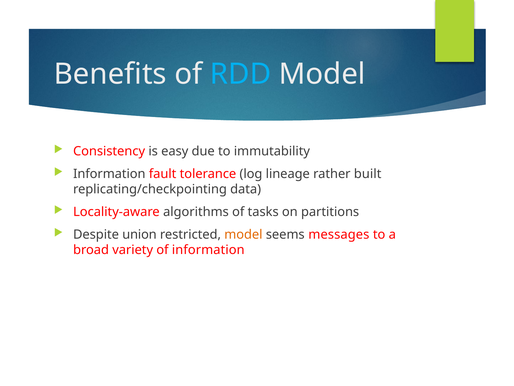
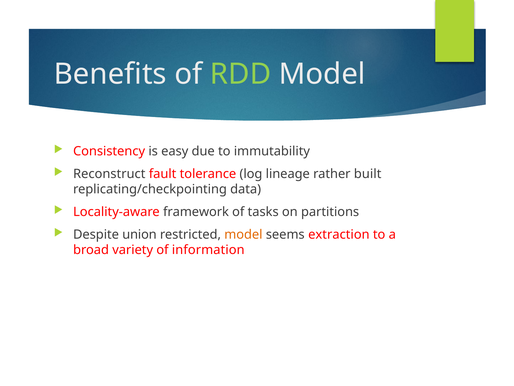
RDD colour: light blue -> light green (241, 74)
Information: Information -> Reconstruct (109, 174)
algorithms: algorithms -> framework (196, 212)
messages: messages -> extraction (339, 234)
